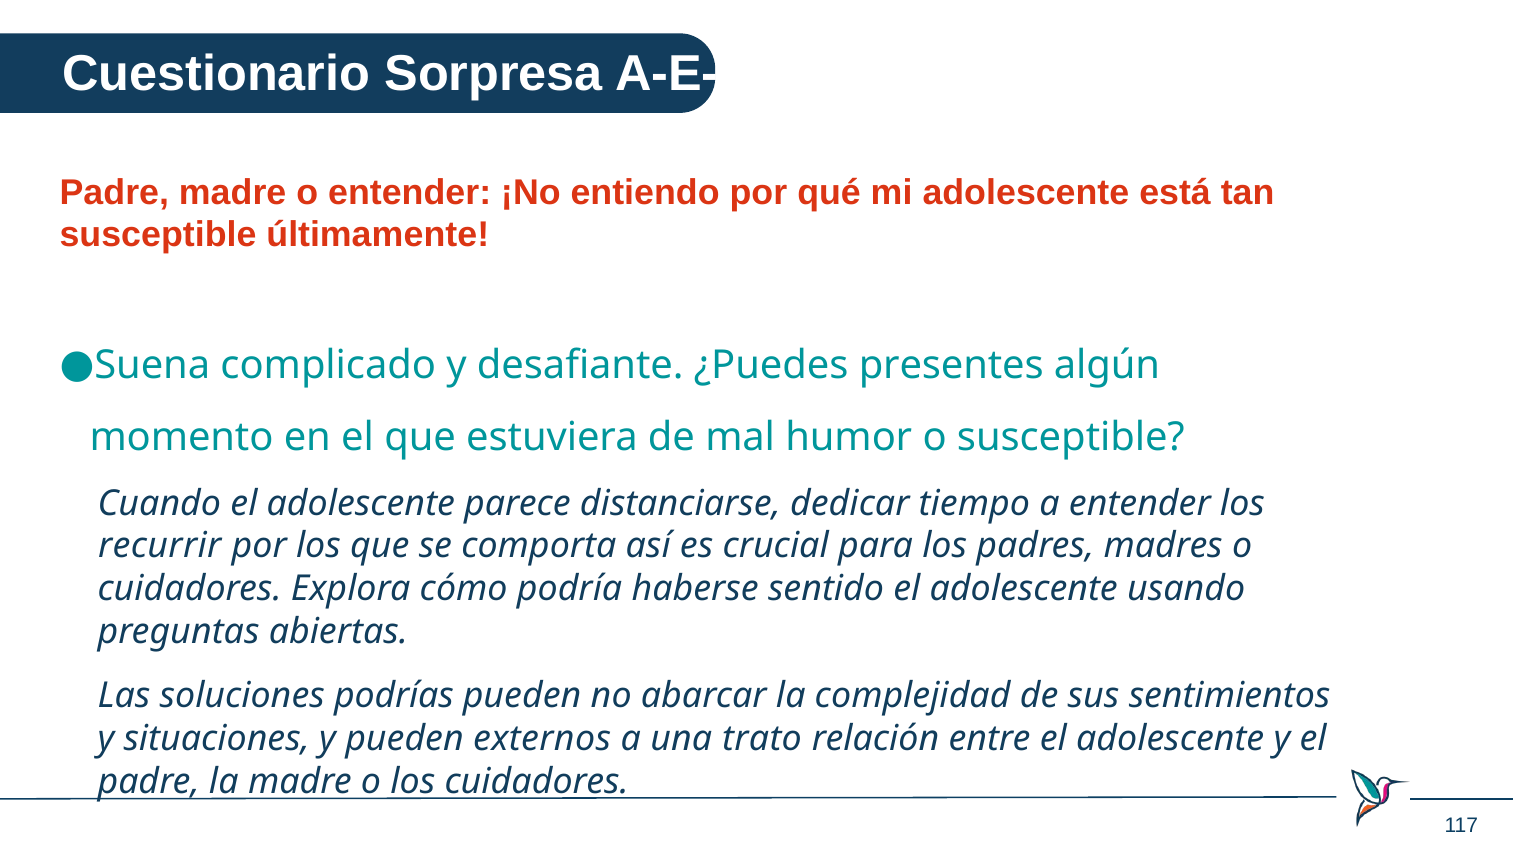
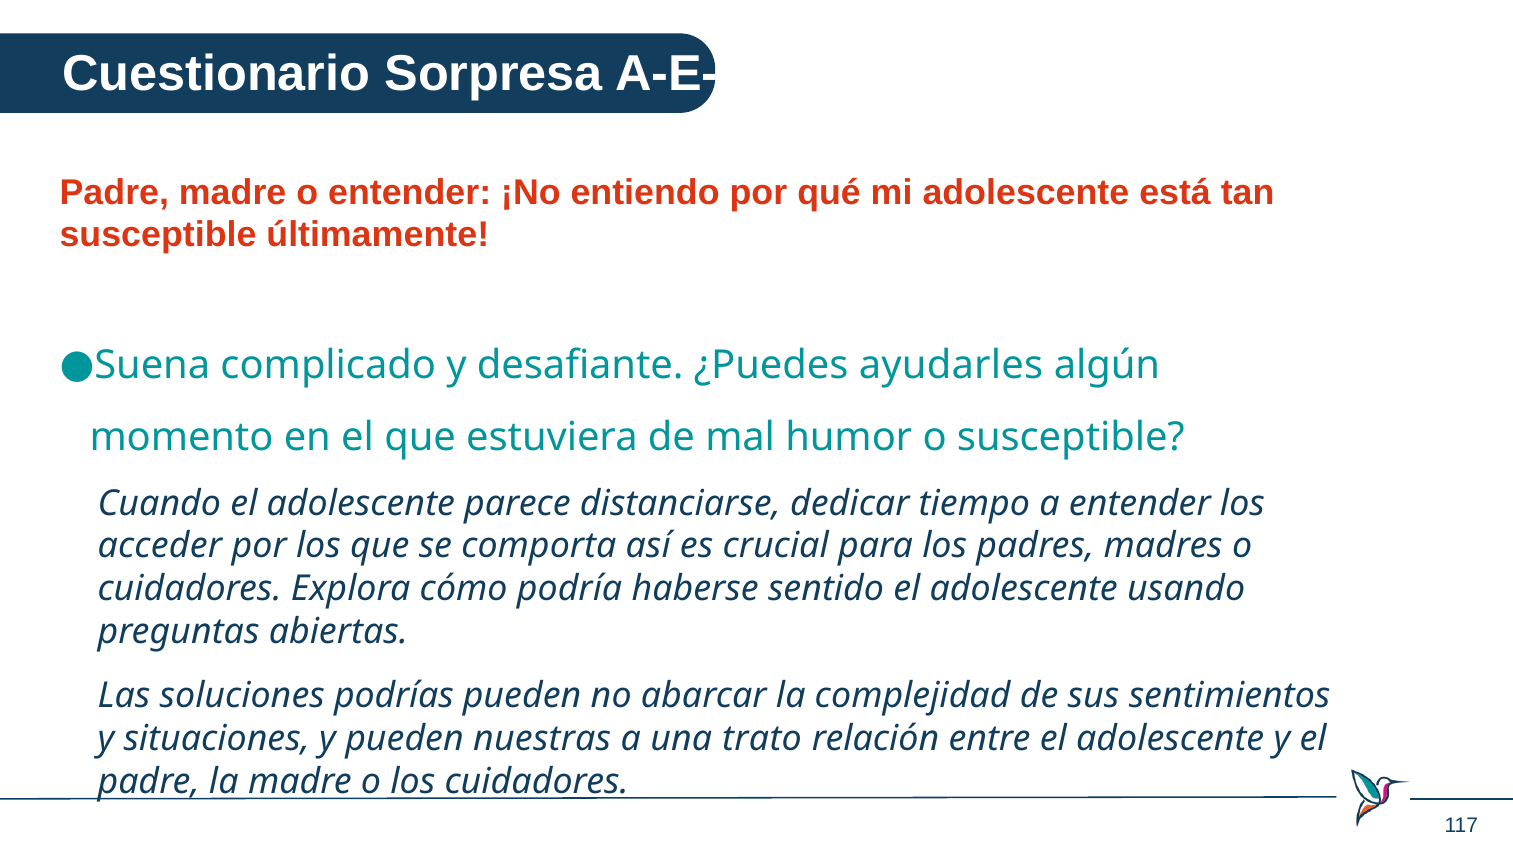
presentes: presentes -> ayudarles (951, 365)
recurrir: recurrir -> acceder (160, 546)
externos: externos -> nuestras (542, 739)
